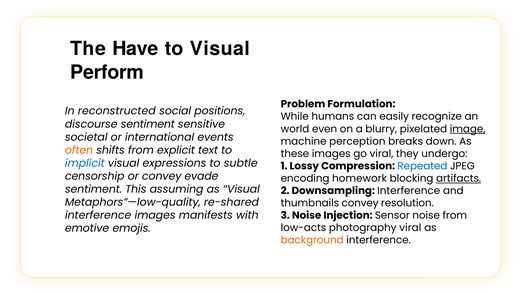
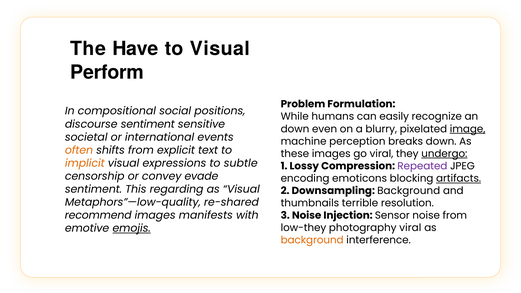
reconstructed: reconstructed -> compositional (117, 111)
world: world -> down (295, 129)
undergo underline: none -> present (444, 154)
implicit colour: blue -> orange (85, 163)
Repeated colour: blue -> purple (422, 166)
homework: homework -> emoticons (360, 178)
assuming: assuming -> regarding (177, 189)
Downsampling Interference: Interference -> Background (409, 191)
thumbnails convey: convey -> terrible (360, 203)
interference: interference -> recommend (98, 215)
low-acts: low-acts -> low-they (303, 228)
emojis underline: none -> present (132, 228)
